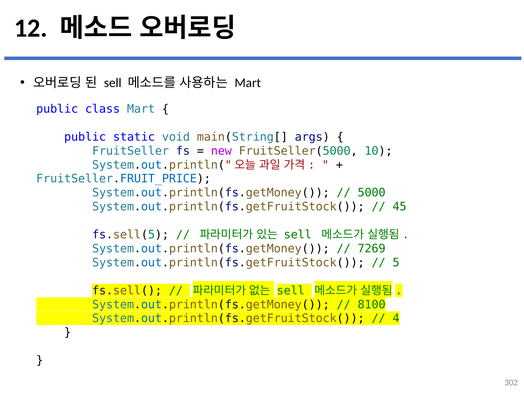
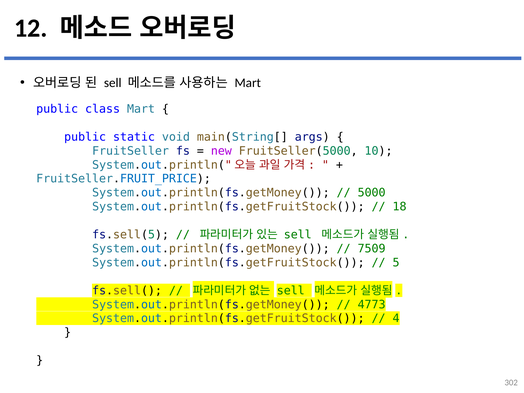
45: 45 -> 18 (400, 207)
7269: 7269 -> 7509 (372, 249)
8100: 8100 -> 4773 (372, 304)
